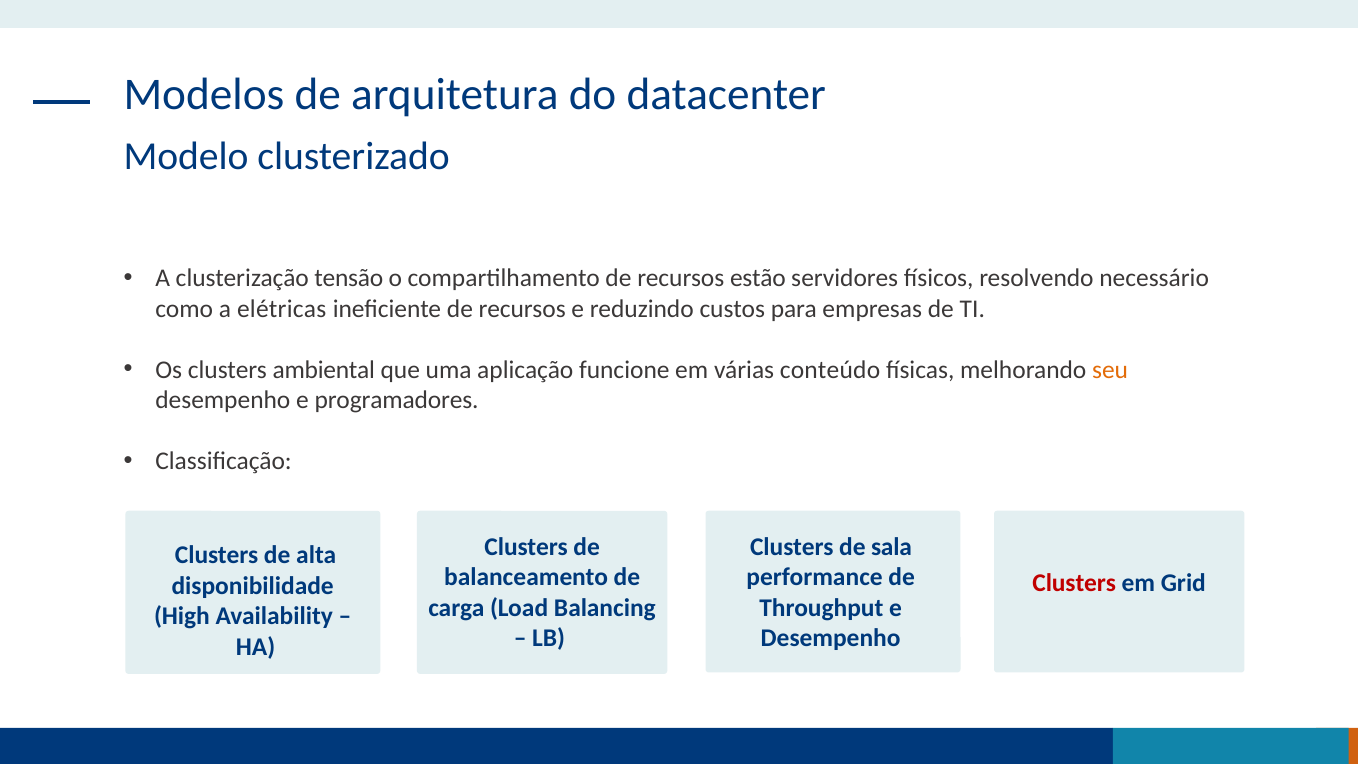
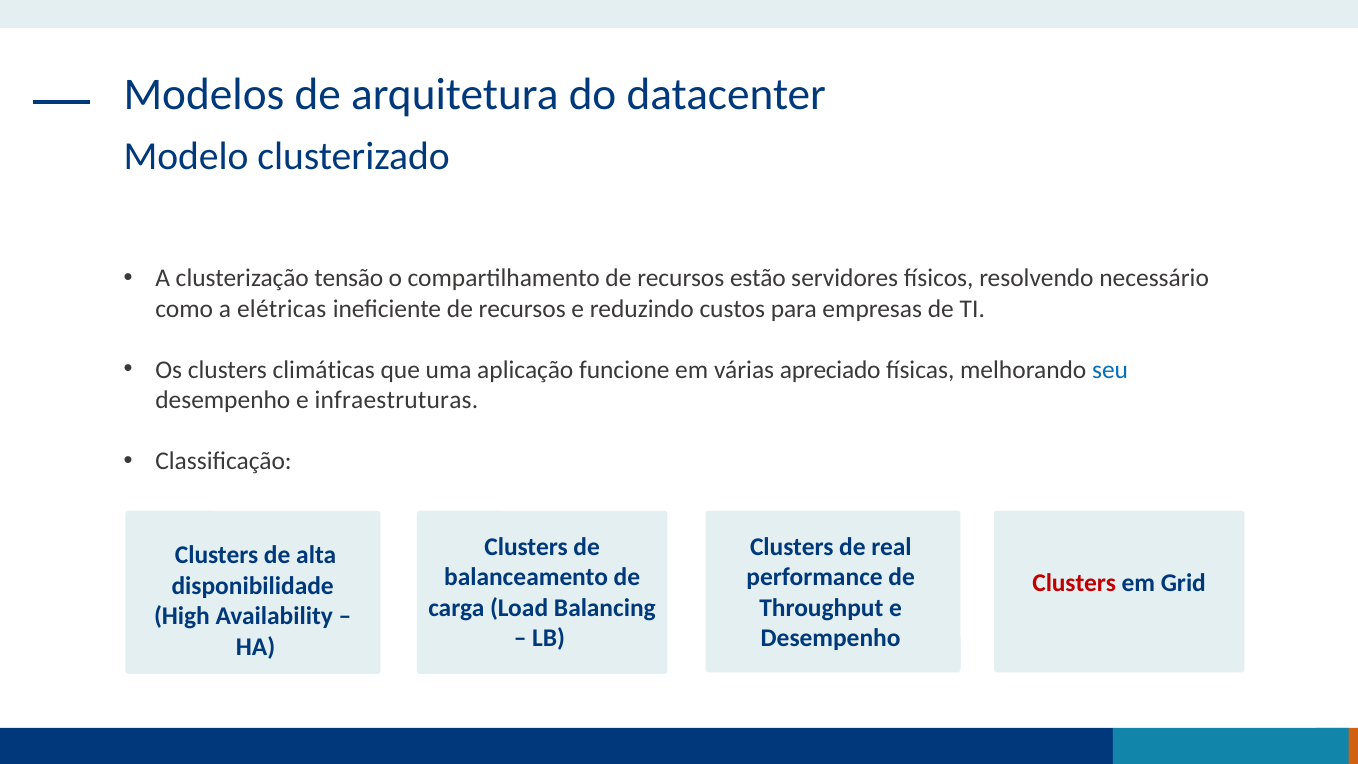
ambiental: ambiental -> climáticas (324, 370)
conteúdo: conteúdo -> apreciado (830, 370)
seu colour: orange -> blue (1110, 370)
programadores: programadores -> infraestruturas (396, 400)
sala: sala -> real (891, 547)
